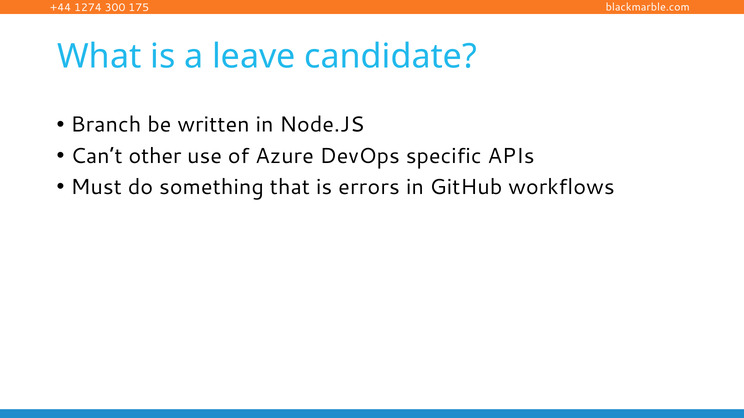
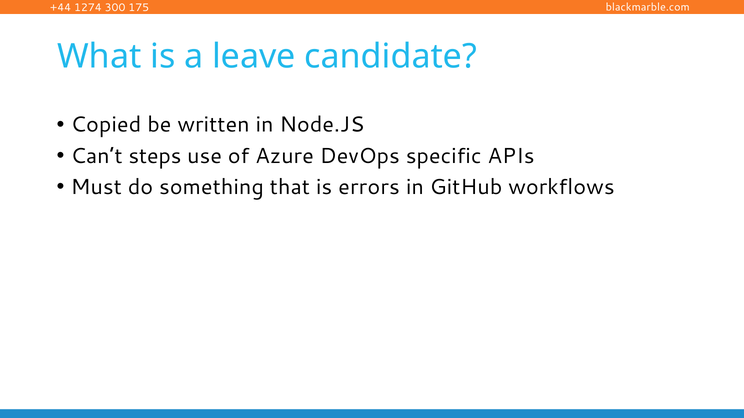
Branch: Branch -> Copied (106, 125)
other: other -> steps (155, 156)
